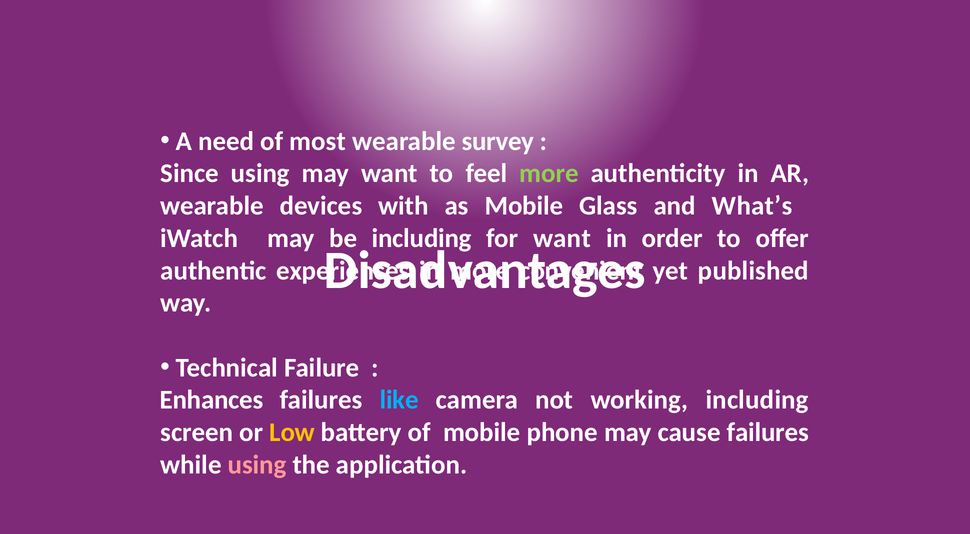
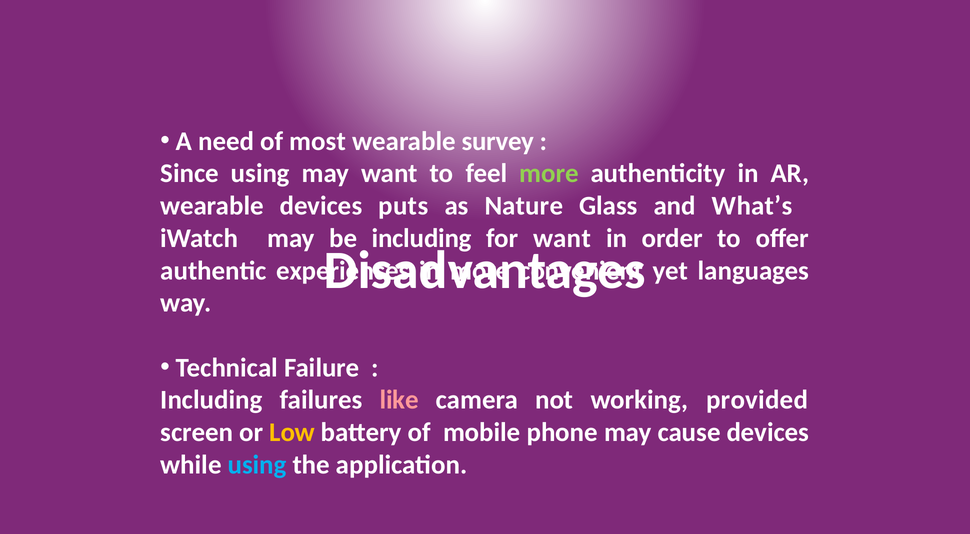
with: with -> puts (403, 206)
as Mobile: Mobile -> Nature (524, 206)
published: published -> languages (754, 270)
Enhances: Enhances -> Including (211, 400)
like colour: light blue -> pink (399, 400)
working including: including -> provided (757, 400)
cause failures: failures -> devices (768, 432)
using colour: pink -> light blue (257, 464)
